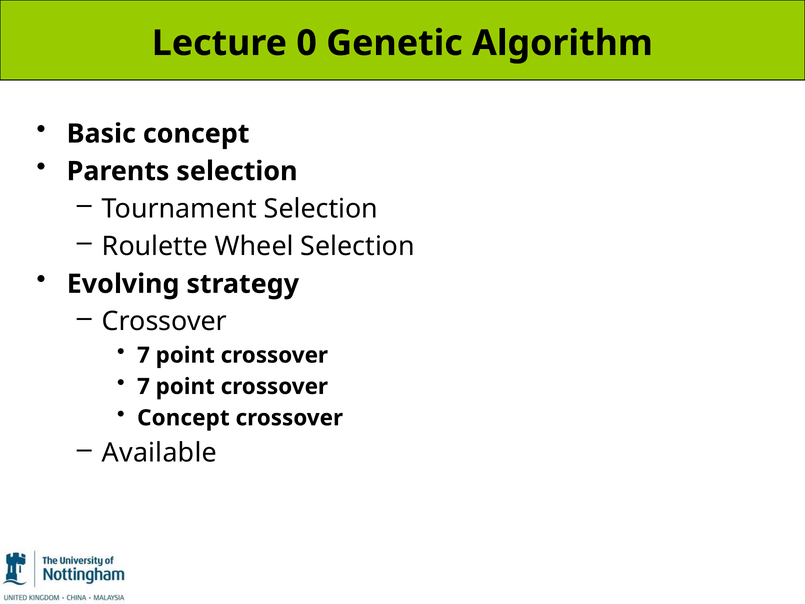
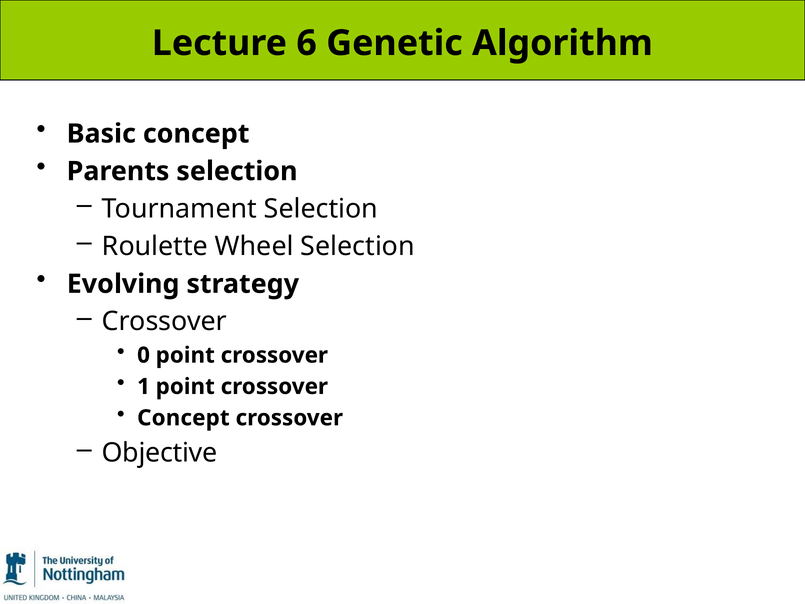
0: 0 -> 6 (307, 43)
7: 7 -> 0 (144, 355)
7: 7 -> 1 (144, 386)
Available: Available -> Objective (160, 453)
